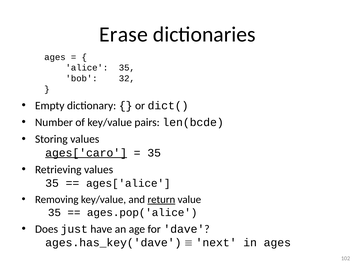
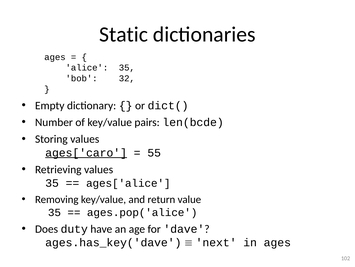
Erase: Erase -> Static (124, 34)
35: 35 -> 55 (154, 152)
return underline: present -> none (161, 199)
just: just -> duty (74, 228)
